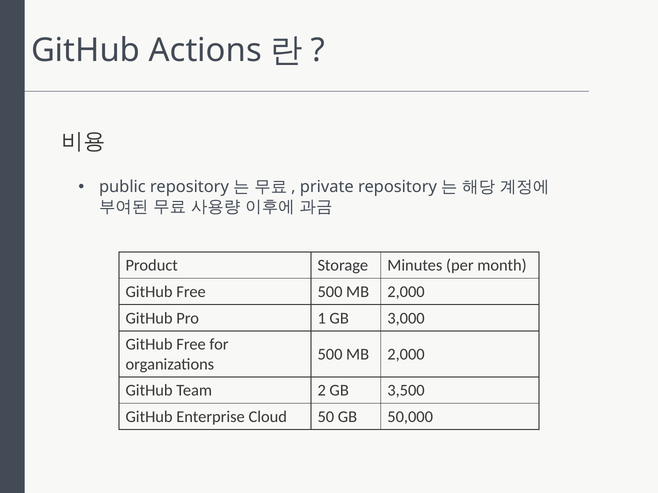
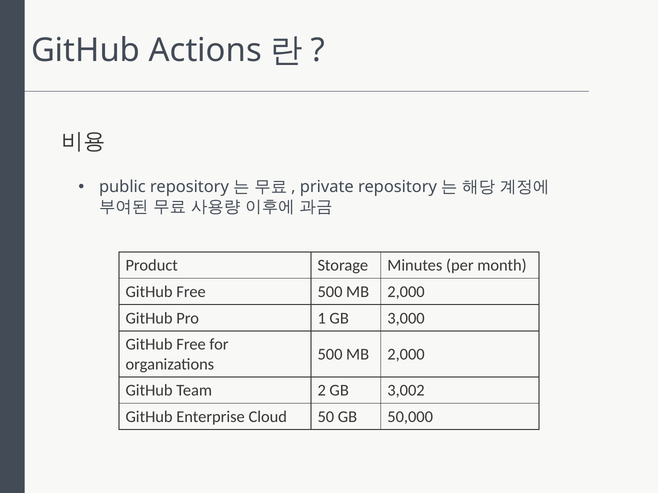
3,500: 3,500 -> 3,002 (406, 391)
